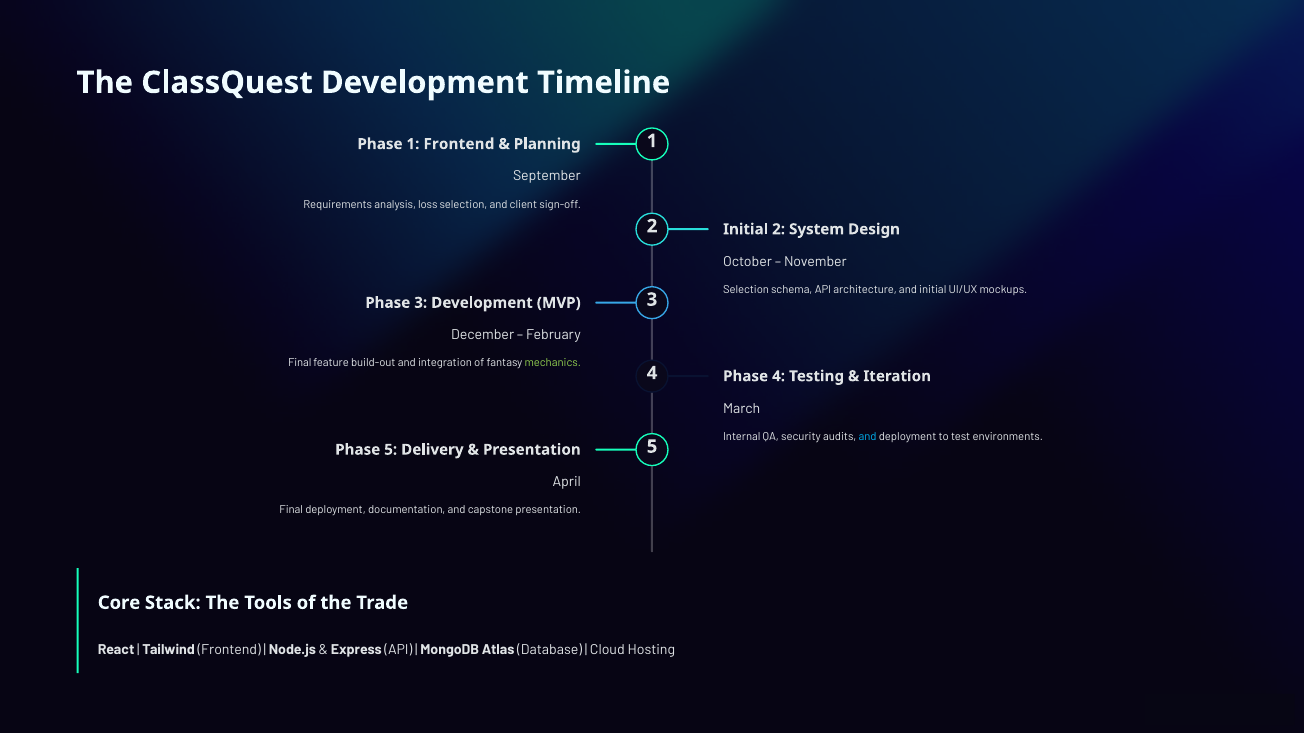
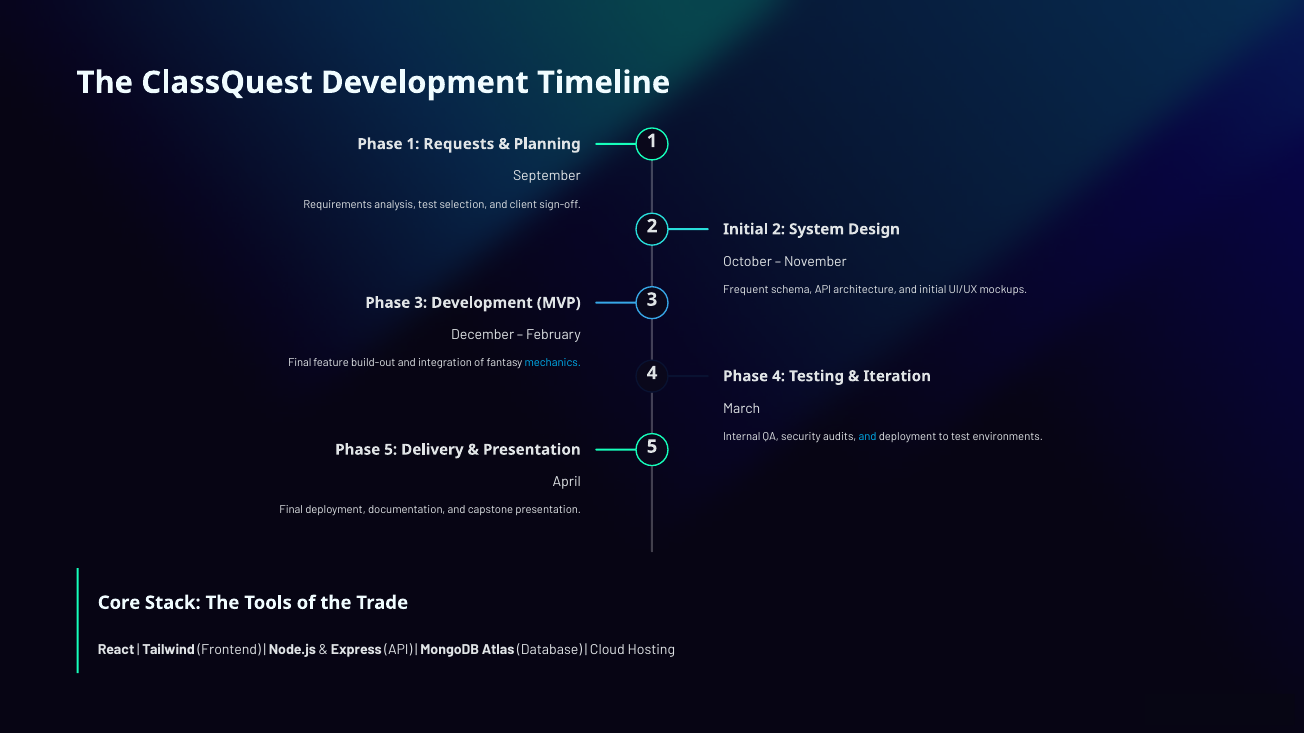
1 Frontend: Frontend -> Requests (459, 144)
analysis loss: loss -> test (428, 205)
Selection: Selection -> Frequent (746, 290)
mechanics colour: light green -> light blue (553, 363)
